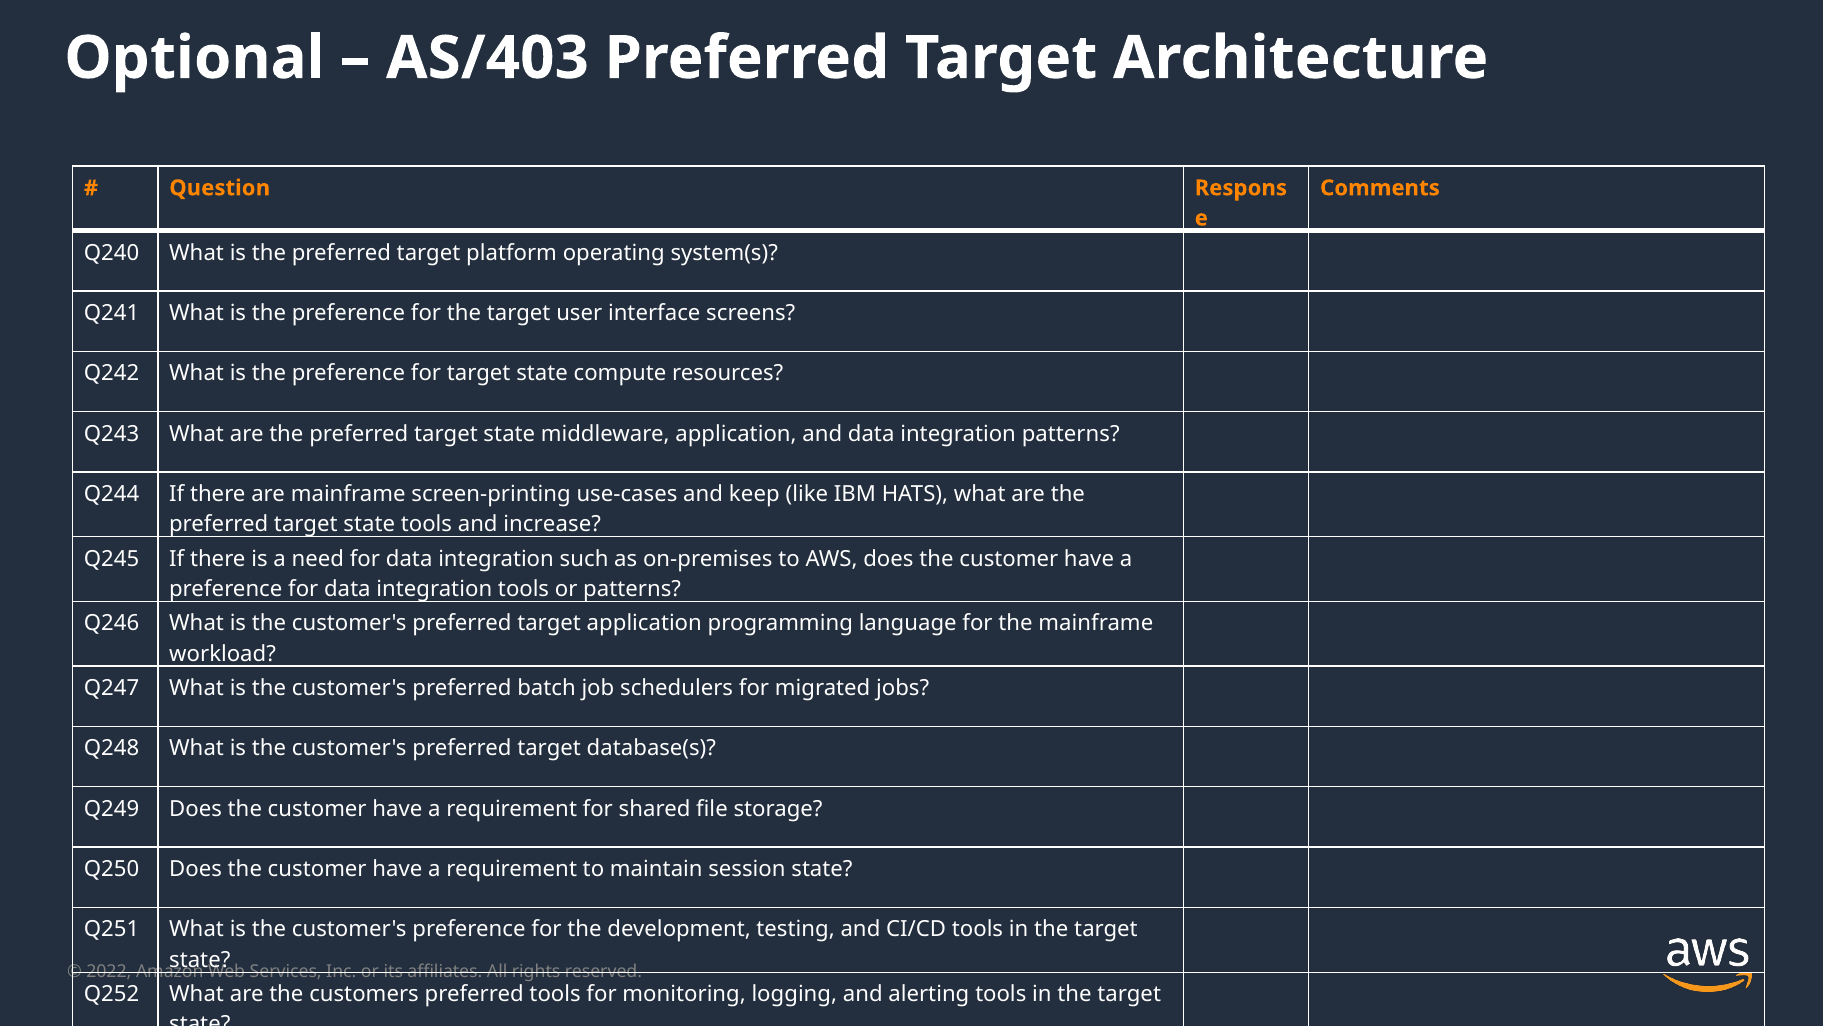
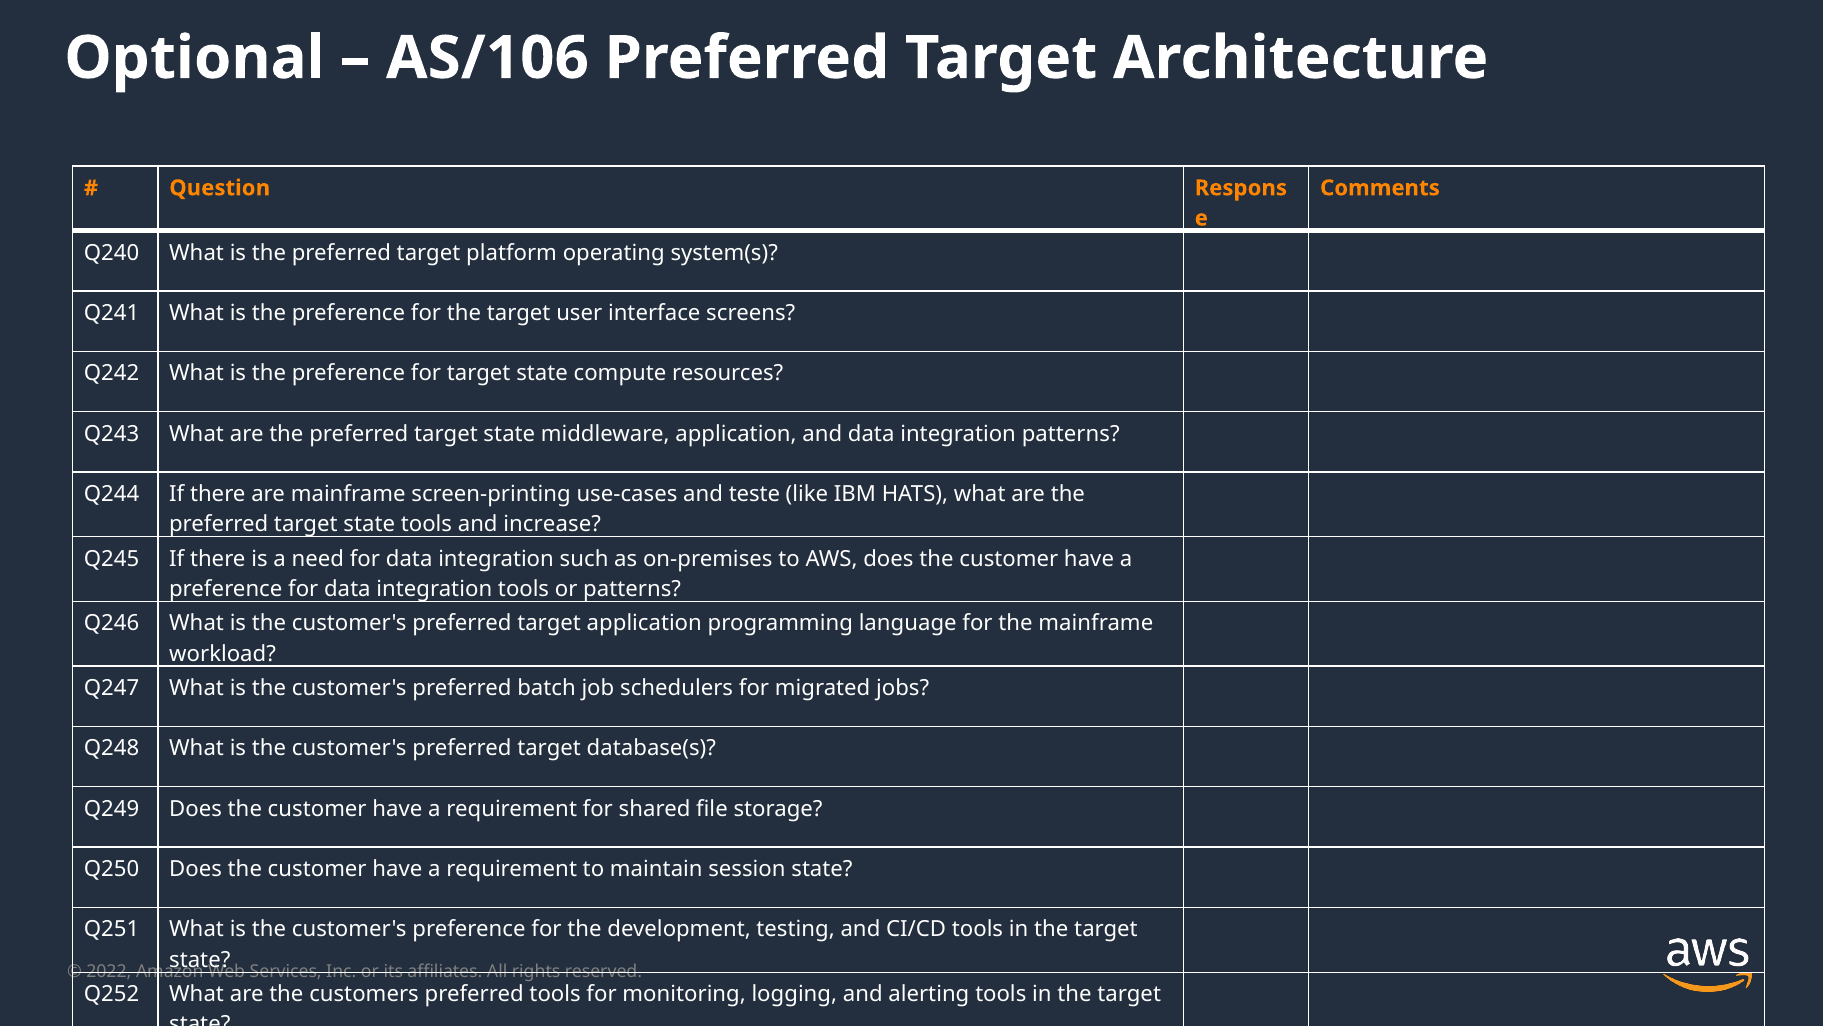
AS/403: AS/403 -> AS/106 (487, 58)
keep: keep -> teste (754, 494)
